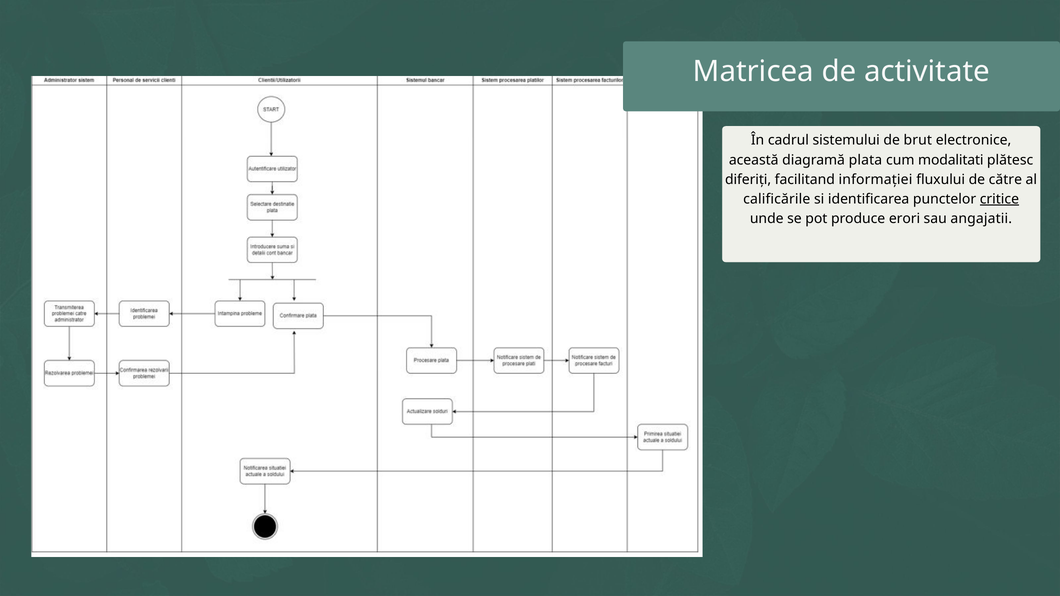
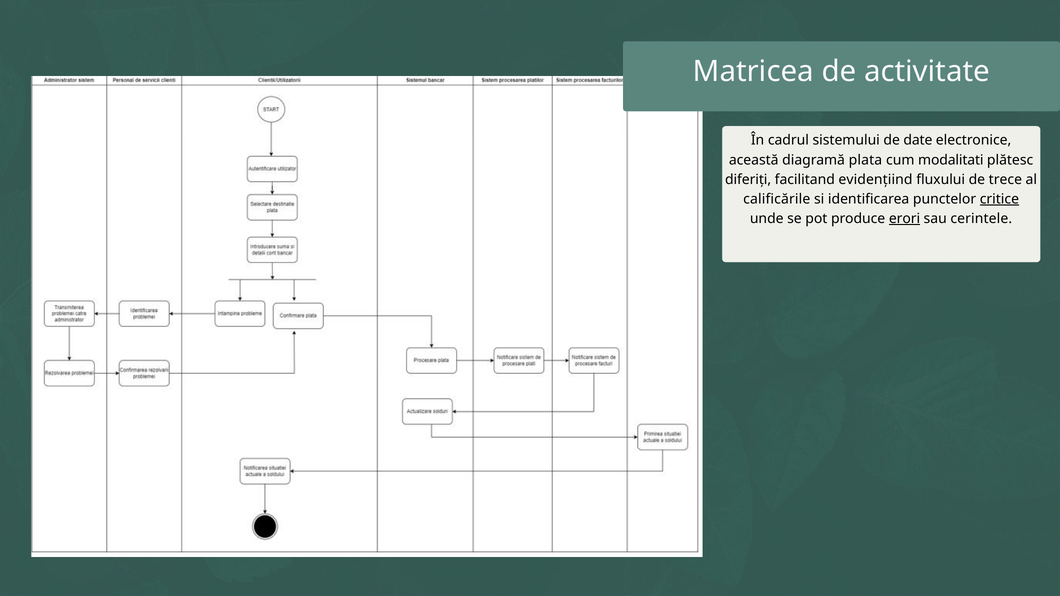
brut: brut -> date (918, 140)
informației: informației -> evidențiind (876, 180)
către: către -> trece (1005, 180)
erori underline: none -> present (905, 219)
angajatii: angajatii -> cerintele (981, 219)
